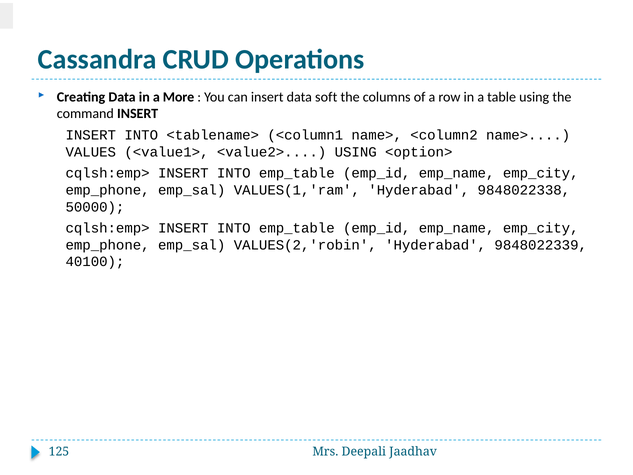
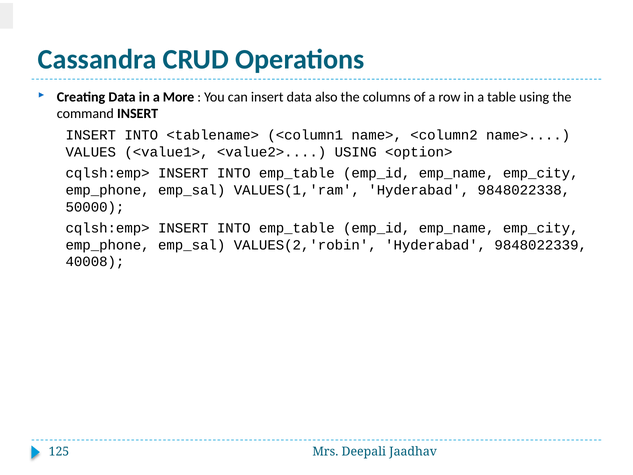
soft: soft -> also (326, 97)
40100: 40100 -> 40008 (95, 262)
